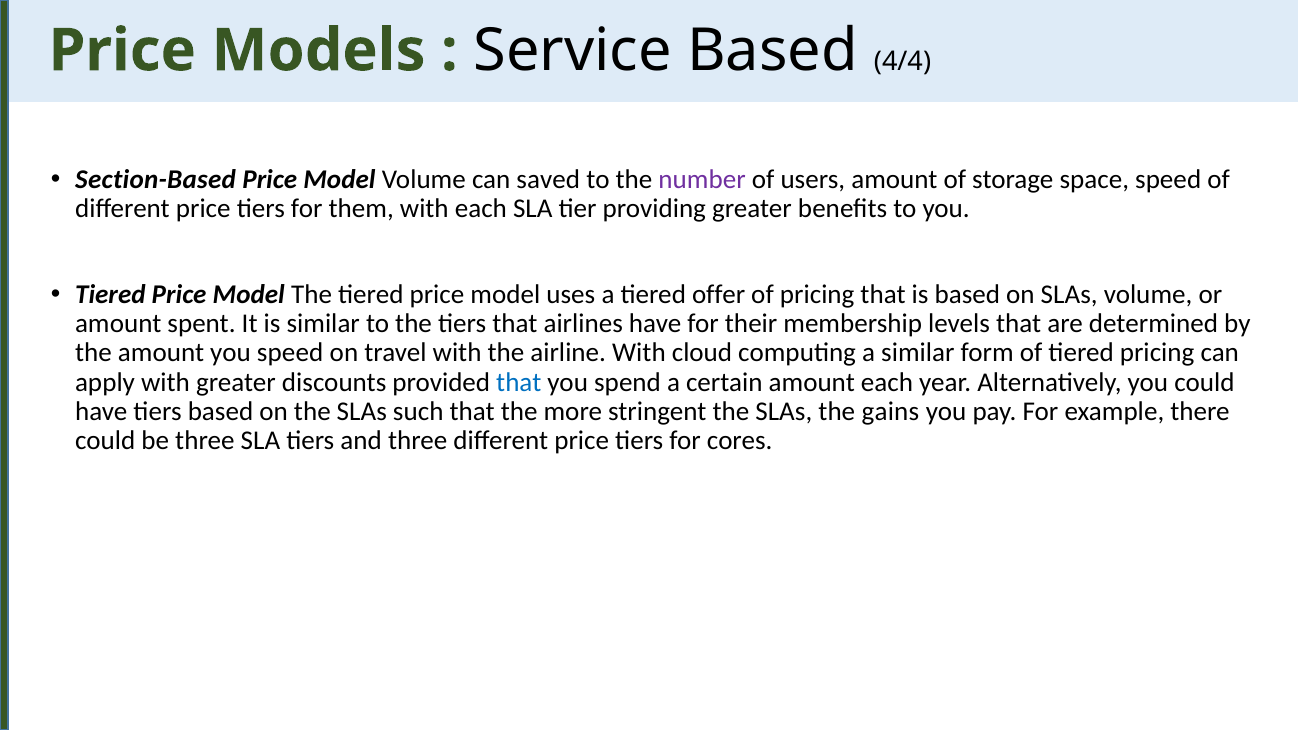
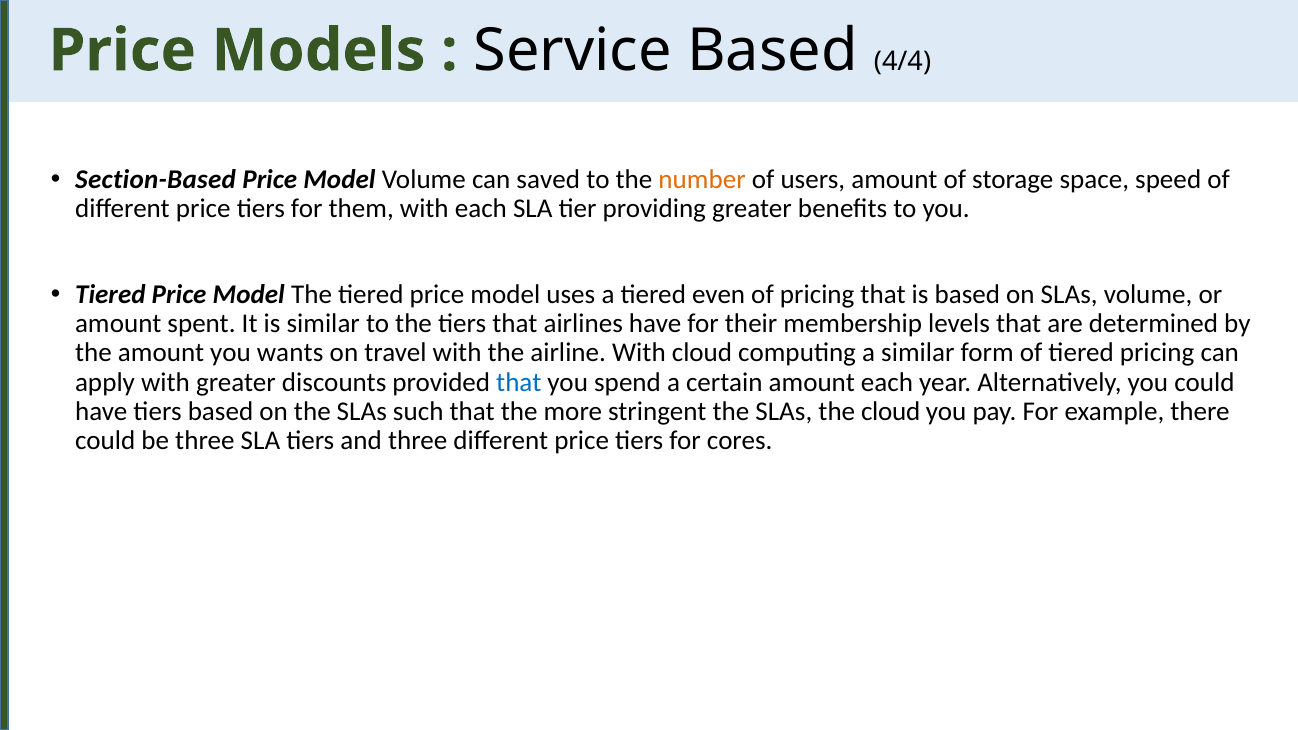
number colour: purple -> orange (702, 180)
offer: offer -> even (719, 295)
you speed: speed -> wants (290, 353)
the gains: gains -> cloud (891, 412)
